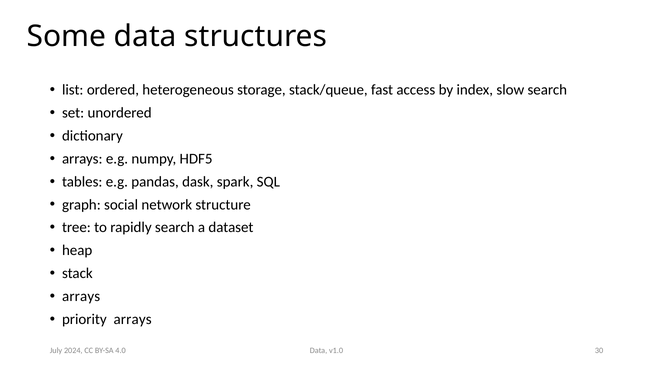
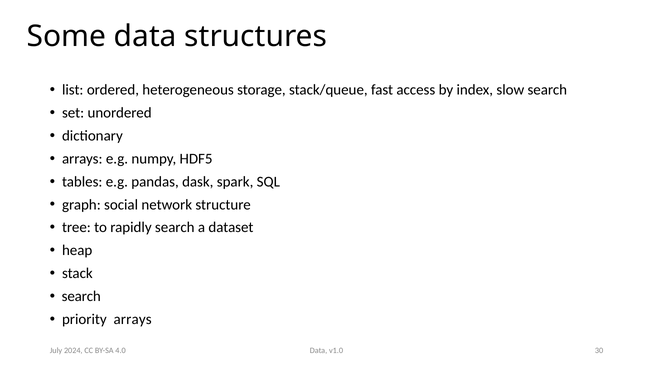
arrays: arrays -> search (81, 297)
